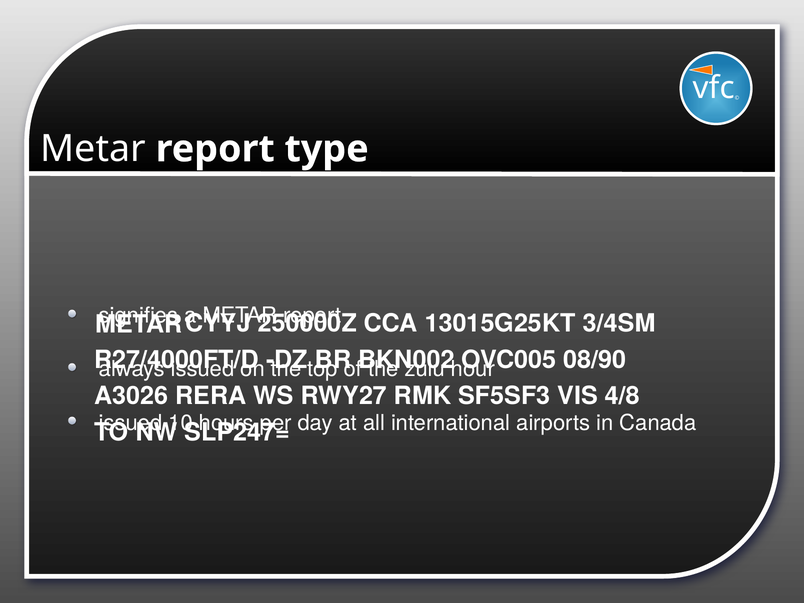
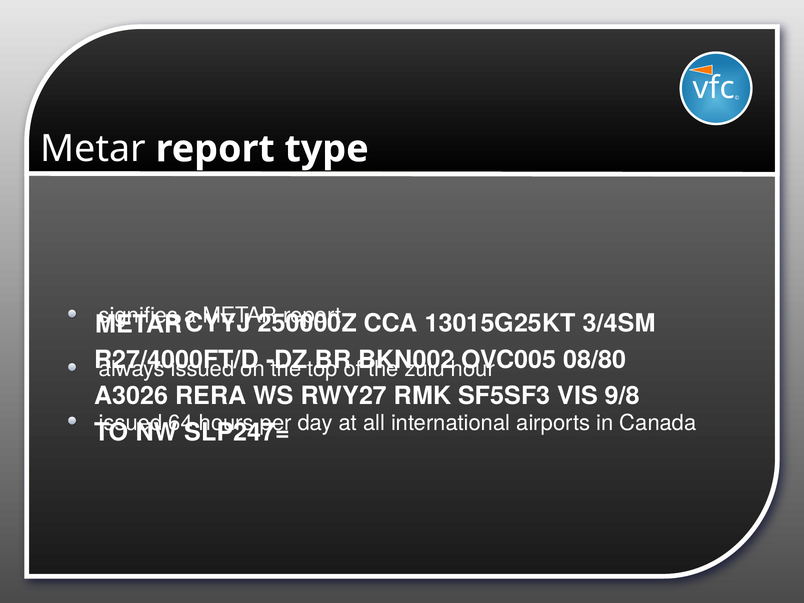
08/90: 08/90 -> 08/80 (595, 360)
4/8: 4/8 -> 9/8 (622, 396)
10: 10 -> 64 (181, 423)
